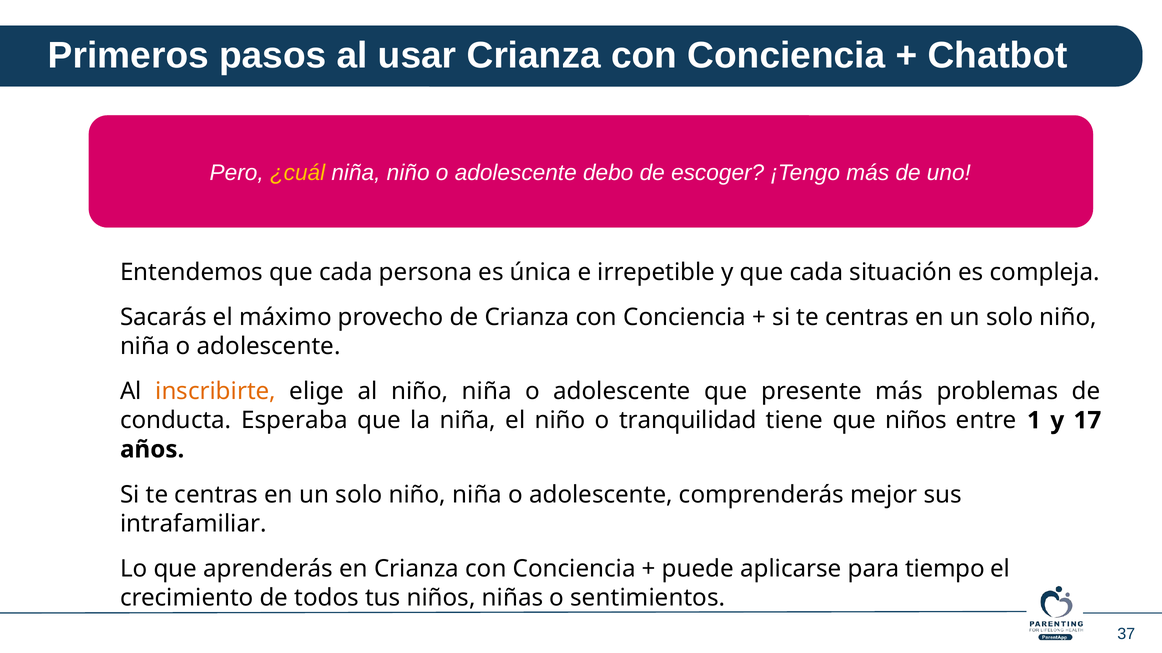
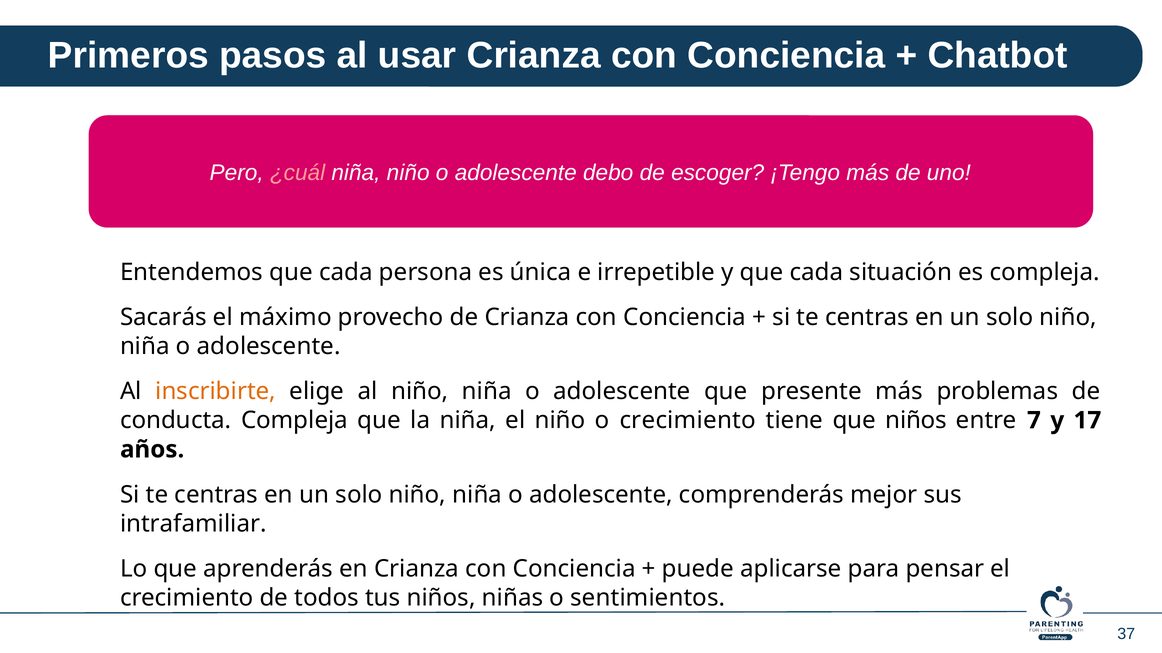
¿cuál colour: yellow -> pink (298, 173)
conducta Esperaba: Esperaba -> Compleja (294, 421)
o tranquilidad: tranquilidad -> crecimiento (688, 421)
1: 1 -> 7 (1034, 421)
tiempo: tiempo -> pensar (945, 569)
